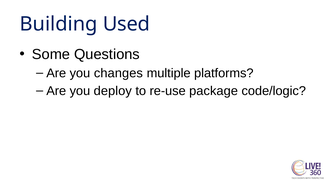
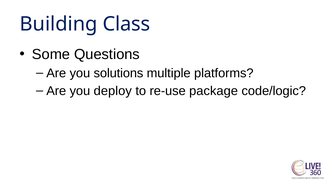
Used: Used -> Class (126, 24)
changes: changes -> solutions (118, 73)
